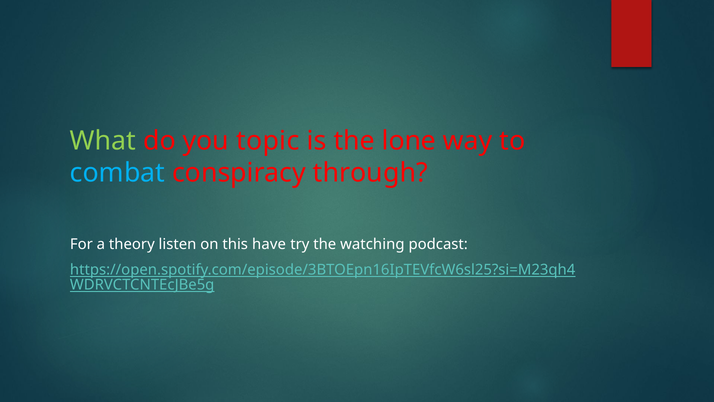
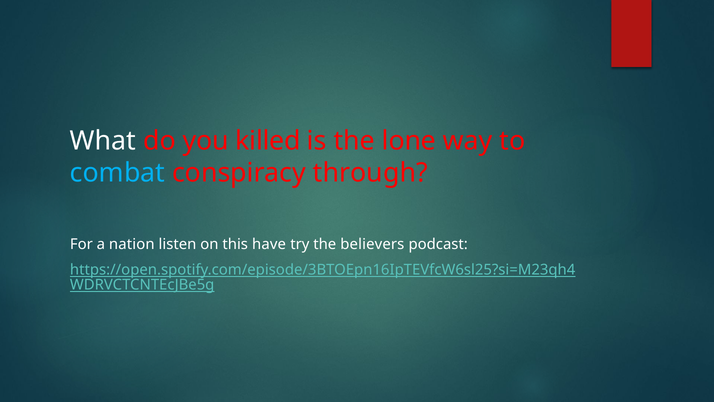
What colour: light green -> white (103, 141)
topic: topic -> killed (268, 141)
theory: theory -> nation (132, 244)
watching: watching -> believers (372, 244)
